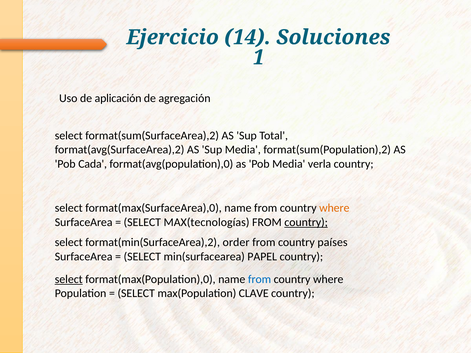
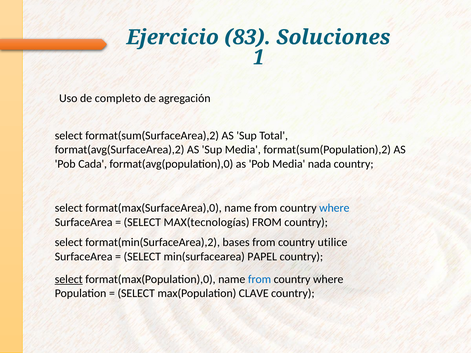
14: 14 -> 83 (248, 37)
aplicación: aplicación -> completo (118, 98)
verla: verla -> nada (320, 164)
where colour: orange -> blue (334, 208)
country underline: present -> none (306, 222)
order: order -> bases (236, 243)
países: países -> utilice (333, 243)
